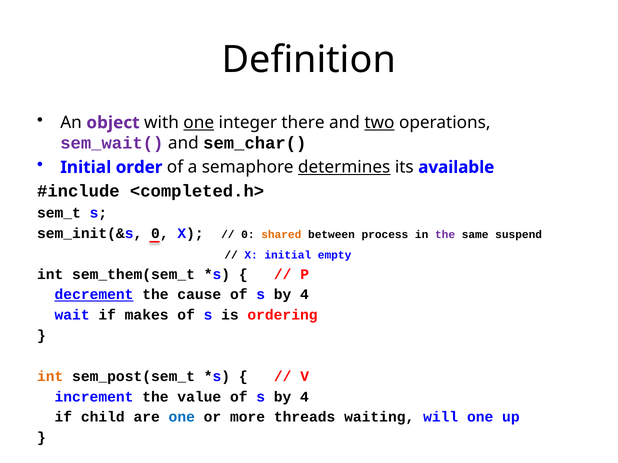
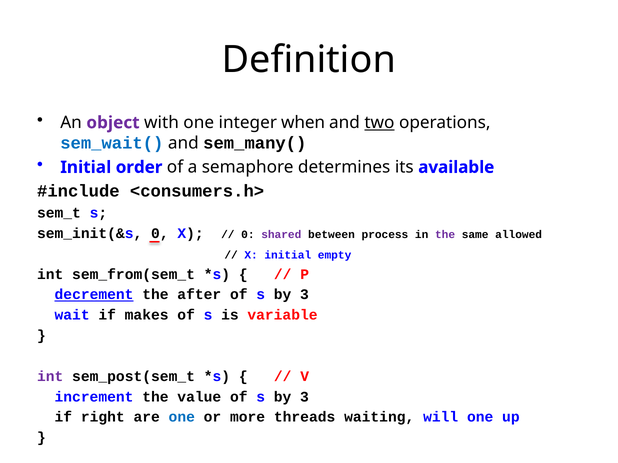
one underline: present -> none (199, 123)
there: there -> when (303, 123)
sem_wait( colour: purple -> blue (112, 143)
sem_char(: sem_char( -> sem_many( (255, 143)
determines underline: present -> none (344, 167)
<completed.h>: <completed.h> -> <consumers.h> (197, 191)
shared colour: orange -> purple (281, 235)
suspend: suspend -> allowed (519, 235)
sem_them(sem_t: sem_them(sem_t -> sem_from(sem_t (134, 275)
cause: cause -> after (199, 295)
4: 4 -> 3 (304, 295)
ordering: ordering -> variable (282, 315)
int colour: orange -> purple (50, 377)
4: 4 -> 3 (304, 397)
child: child -> right (103, 418)
